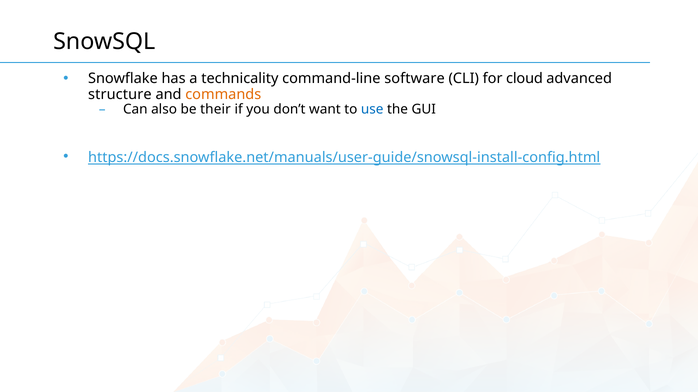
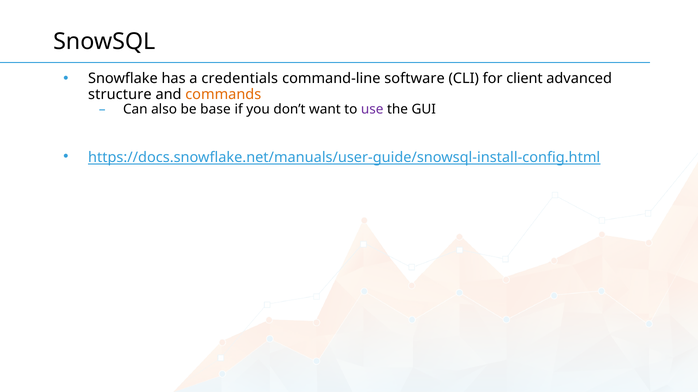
technicality: technicality -> credentials (240, 79)
cloud: cloud -> client (524, 79)
their: their -> base (215, 110)
use colour: blue -> purple (372, 110)
